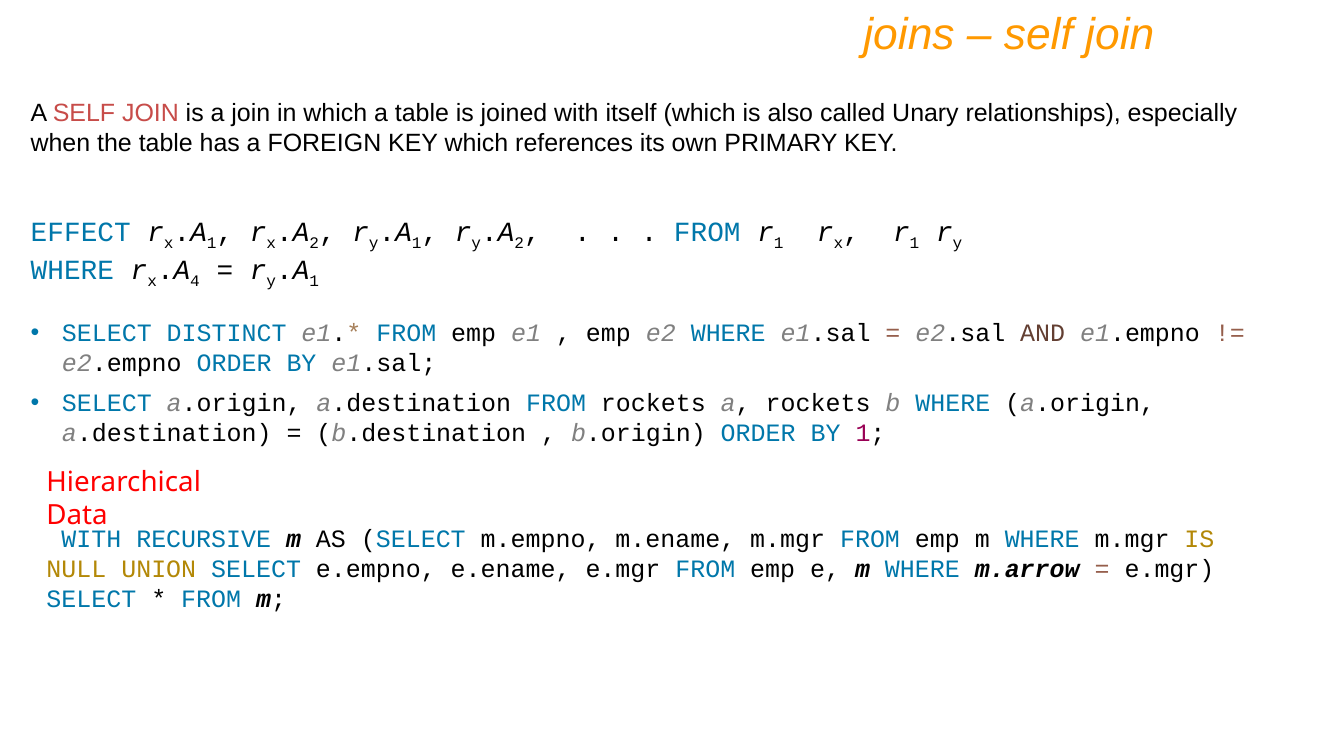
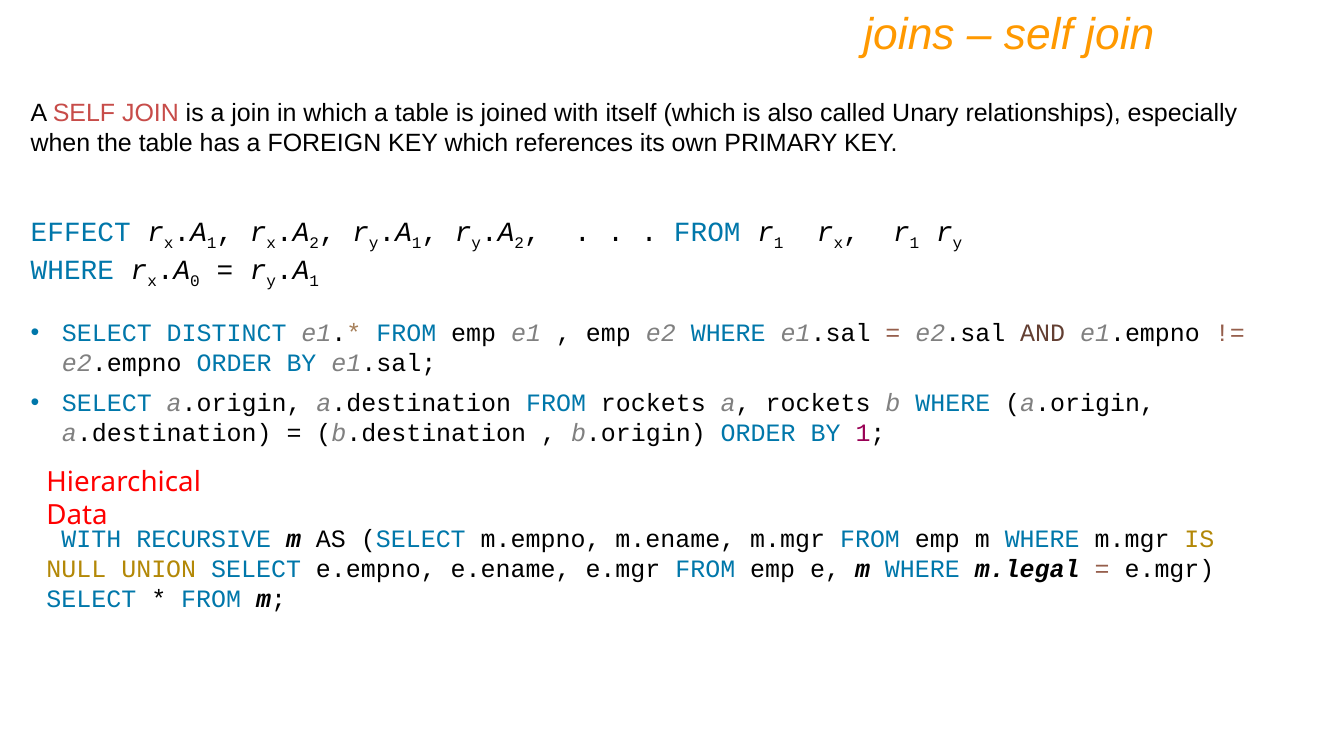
4: 4 -> 0 (195, 281)
m.arrow: m.arrow -> m.legal (1027, 569)
